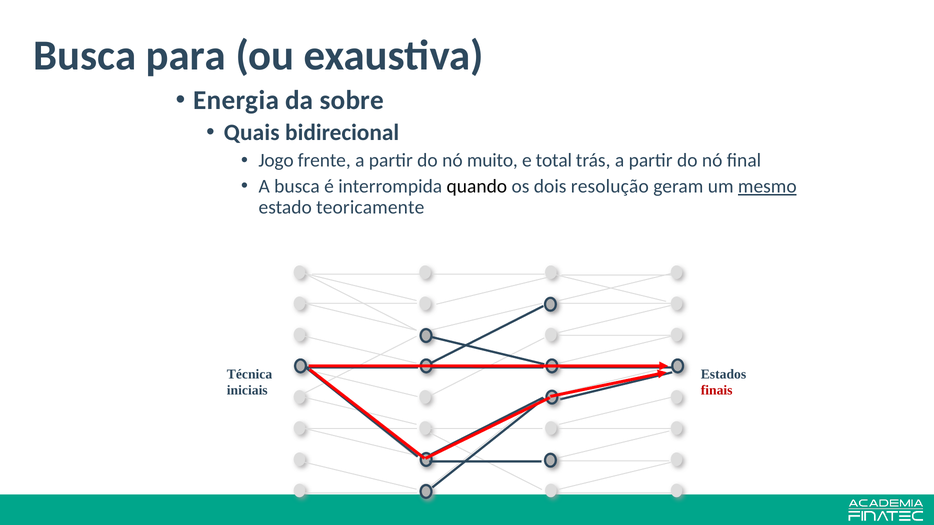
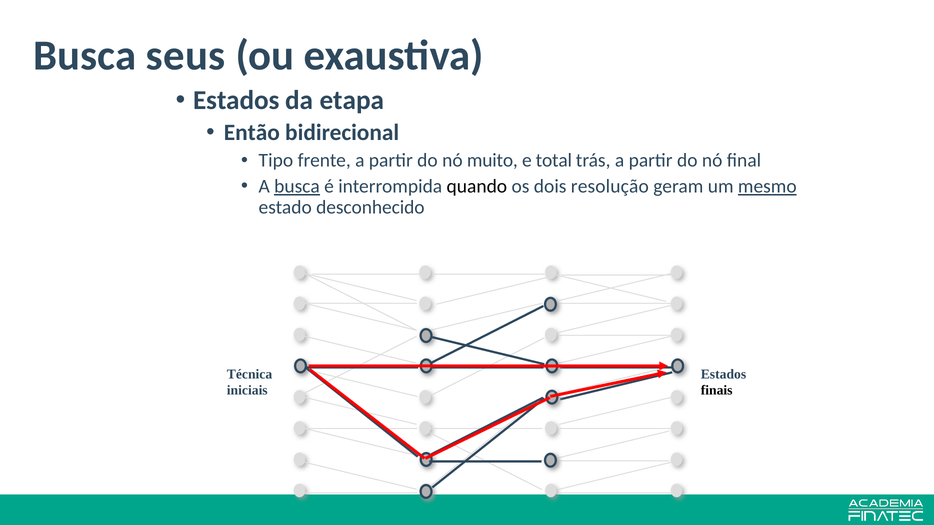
para: para -> seus (186, 56)
Energia: Energia -> Estados (236, 100)
sobre: sobre -> etapa (352, 100)
Quais: Quais -> Então (252, 133)
Jogo: Jogo -> Tipo (276, 161)
busca underline: none -> present (297, 186)
teoricamente: teoricamente -> desconhecido (370, 207)
finais colour: red -> black (717, 391)
